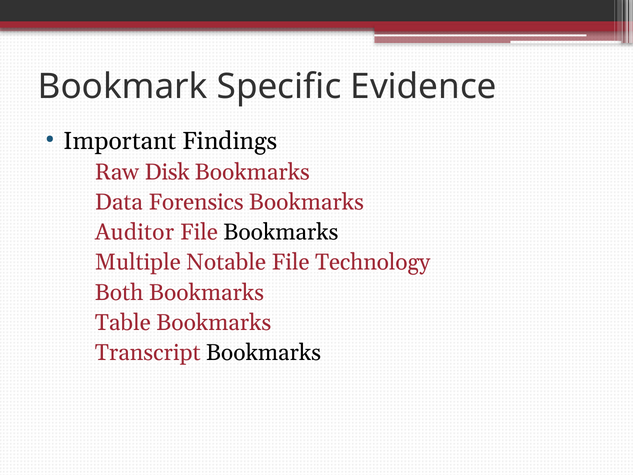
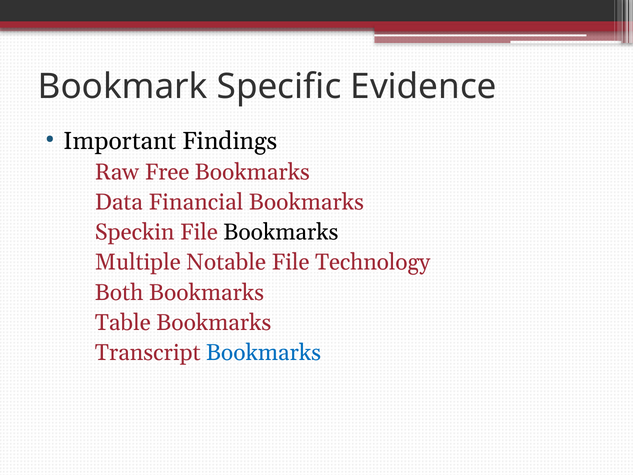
Disk: Disk -> Free (167, 172)
Forensics: Forensics -> Financial (196, 202)
Auditor: Auditor -> Speckin (135, 232)
Bookmarks colour: black -> blue (264, 353)
